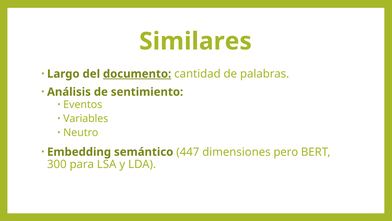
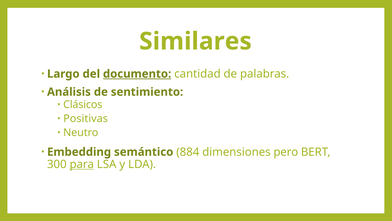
Eventos: Eventos -> Clásicos (83, 105)
Variables: Variables -> Positivas (86, 118)
447: 447 -> 884 (188, 152)
para underline: none -> present (82, 164)
